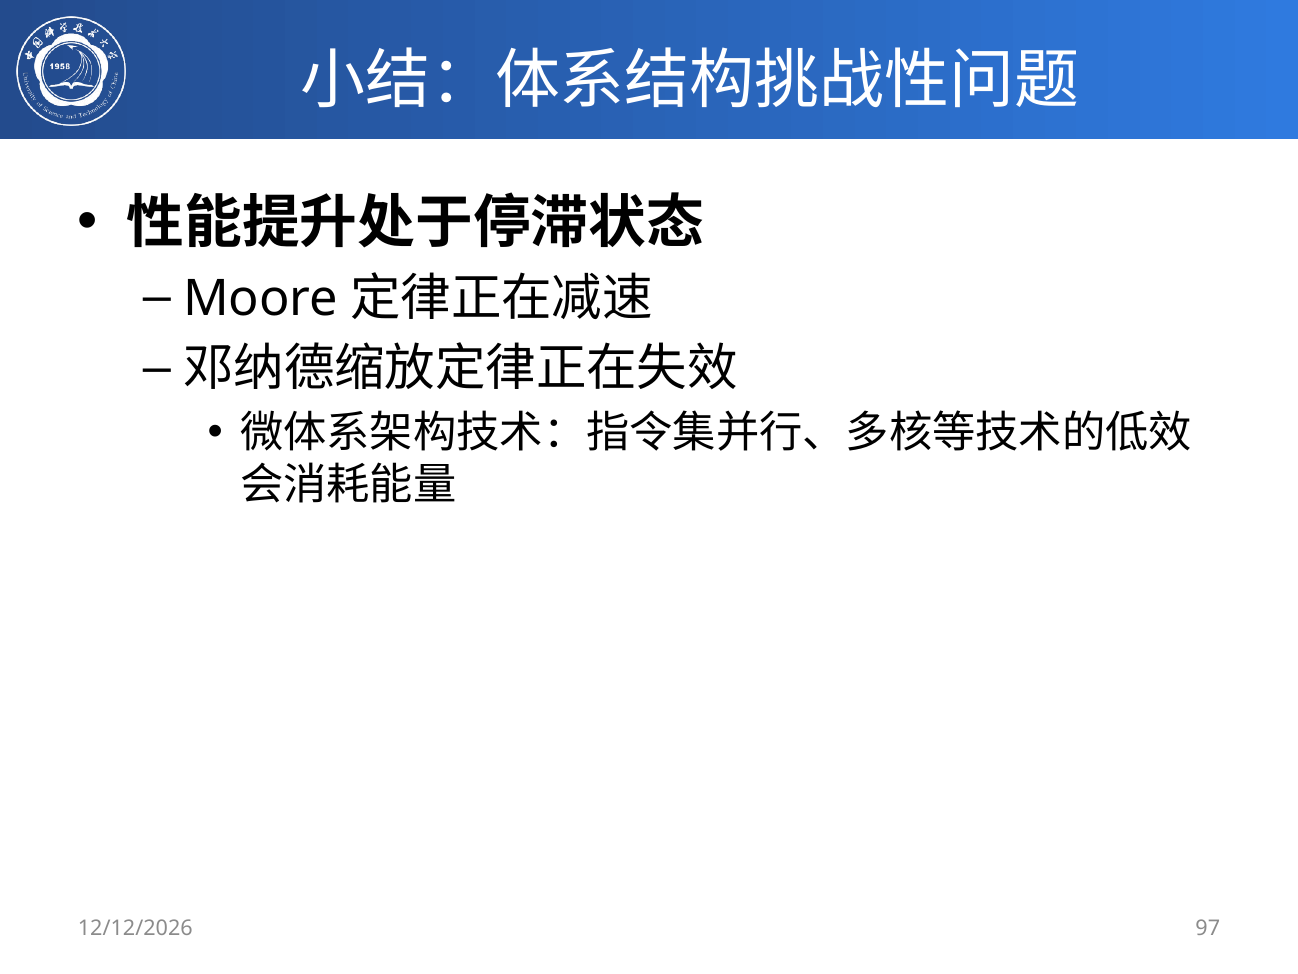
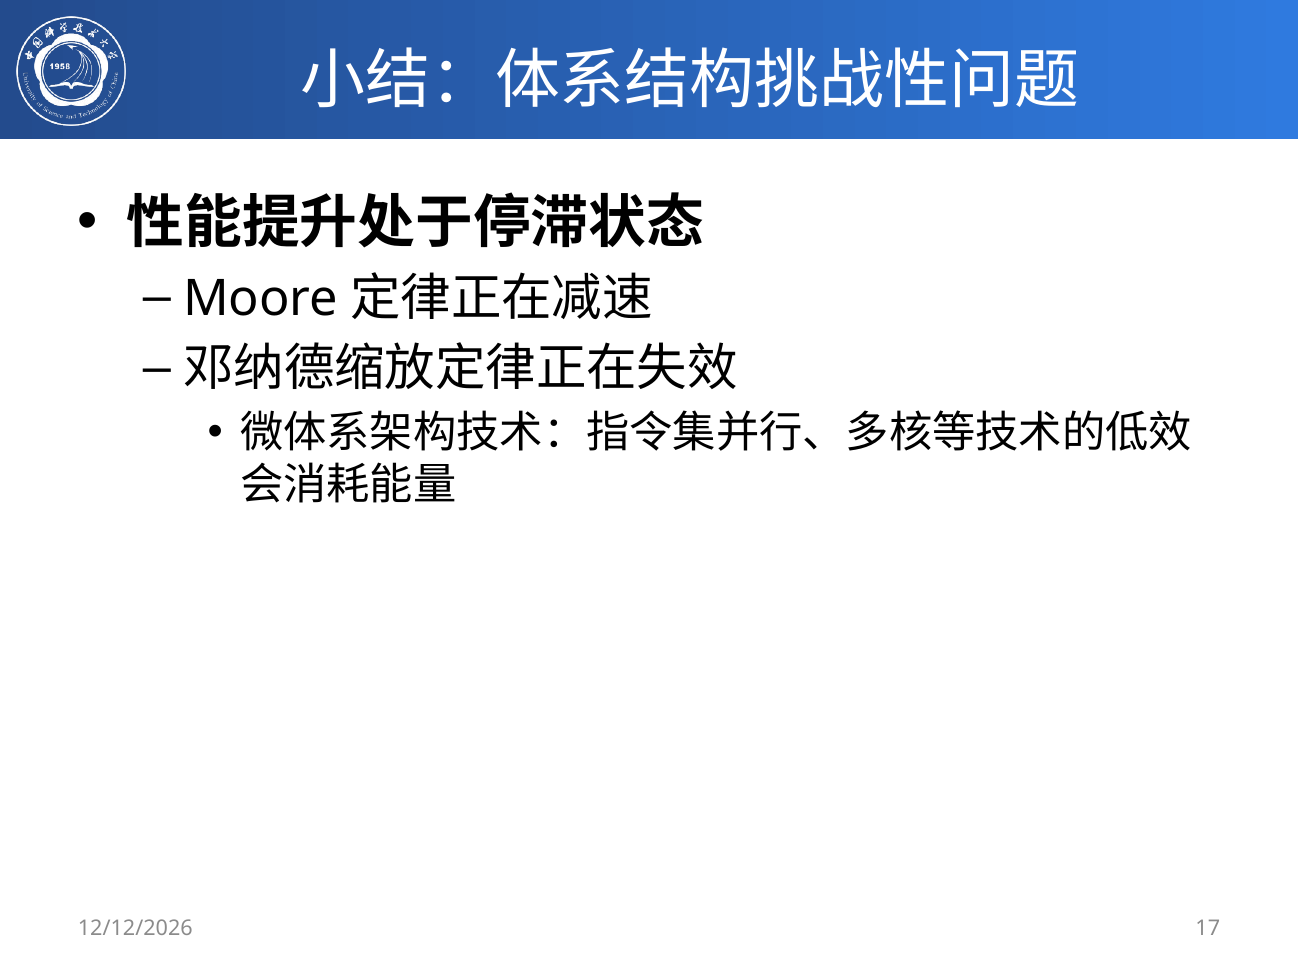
97: 97 -> 17 (1208, 928)
